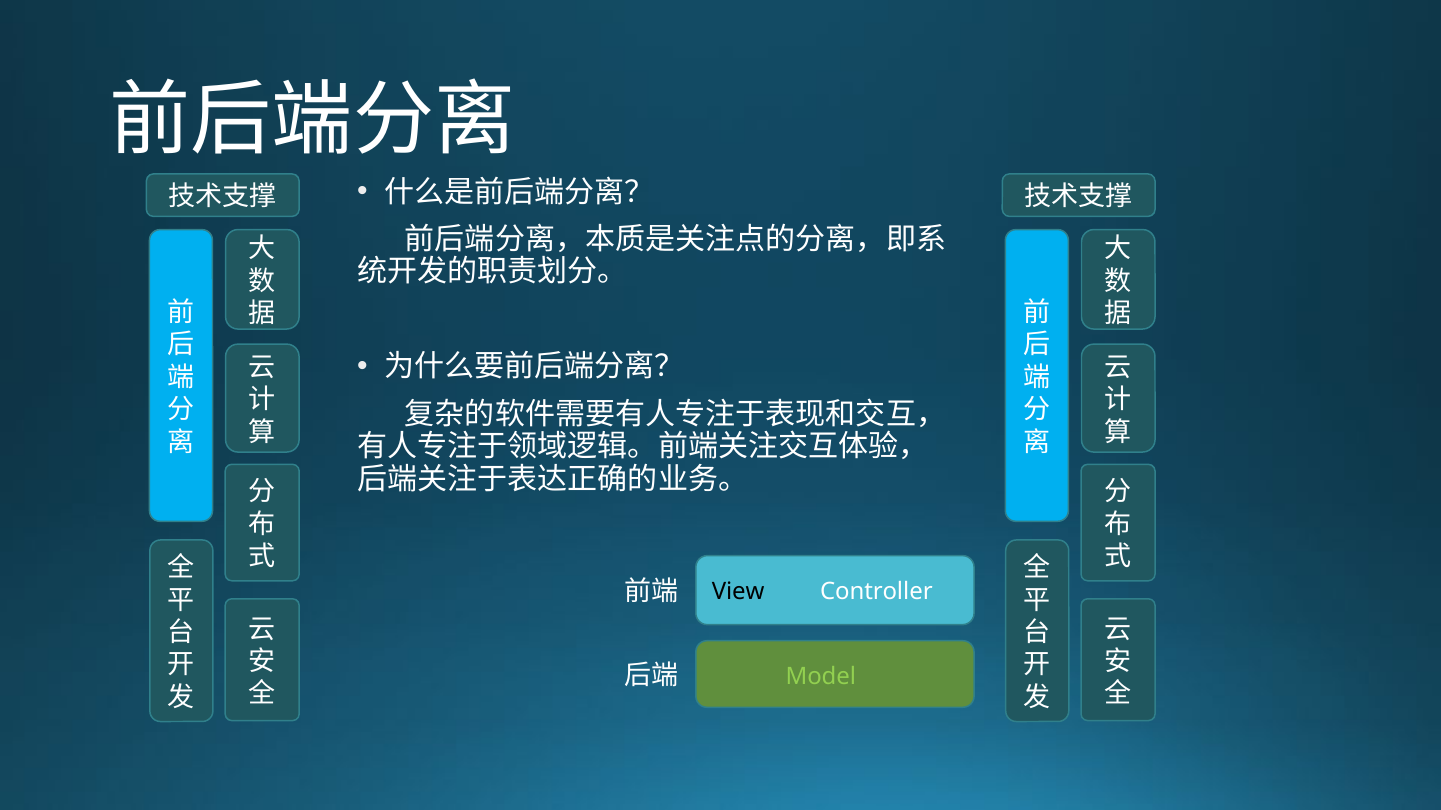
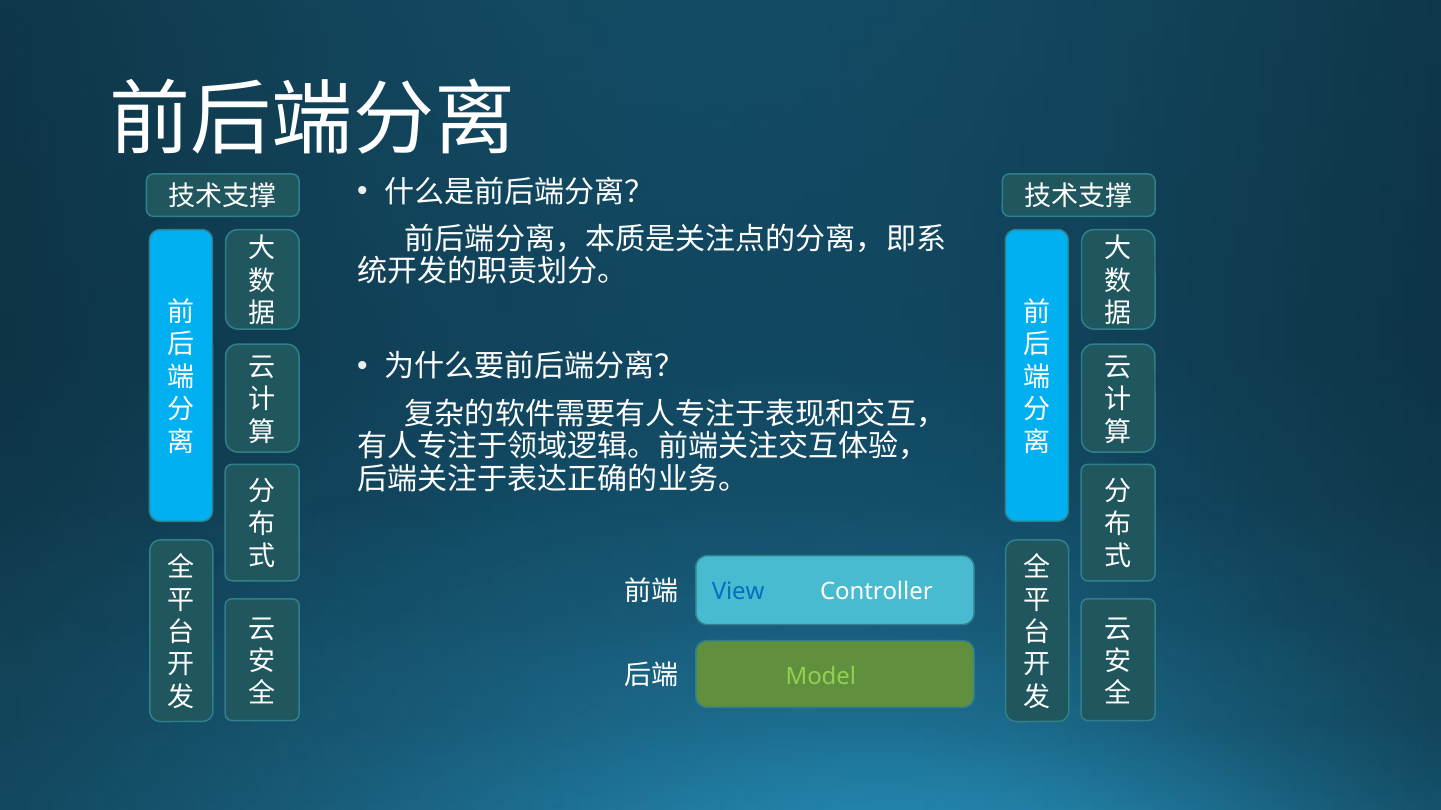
View colour: black -> blue (738, 592)
